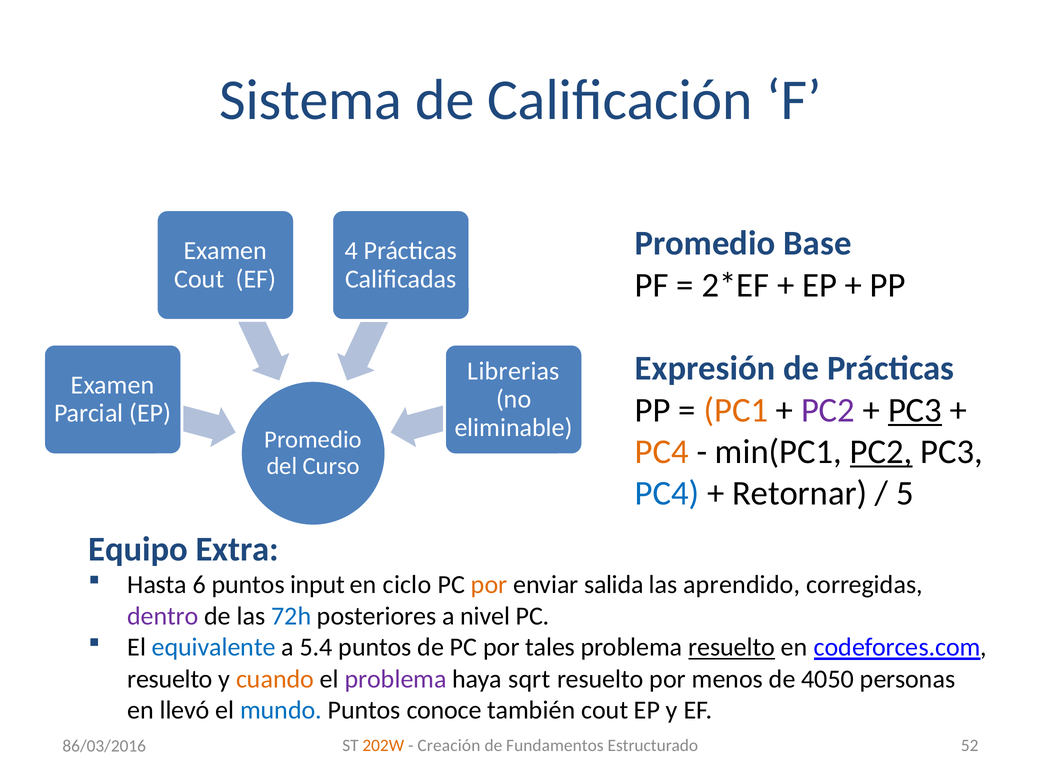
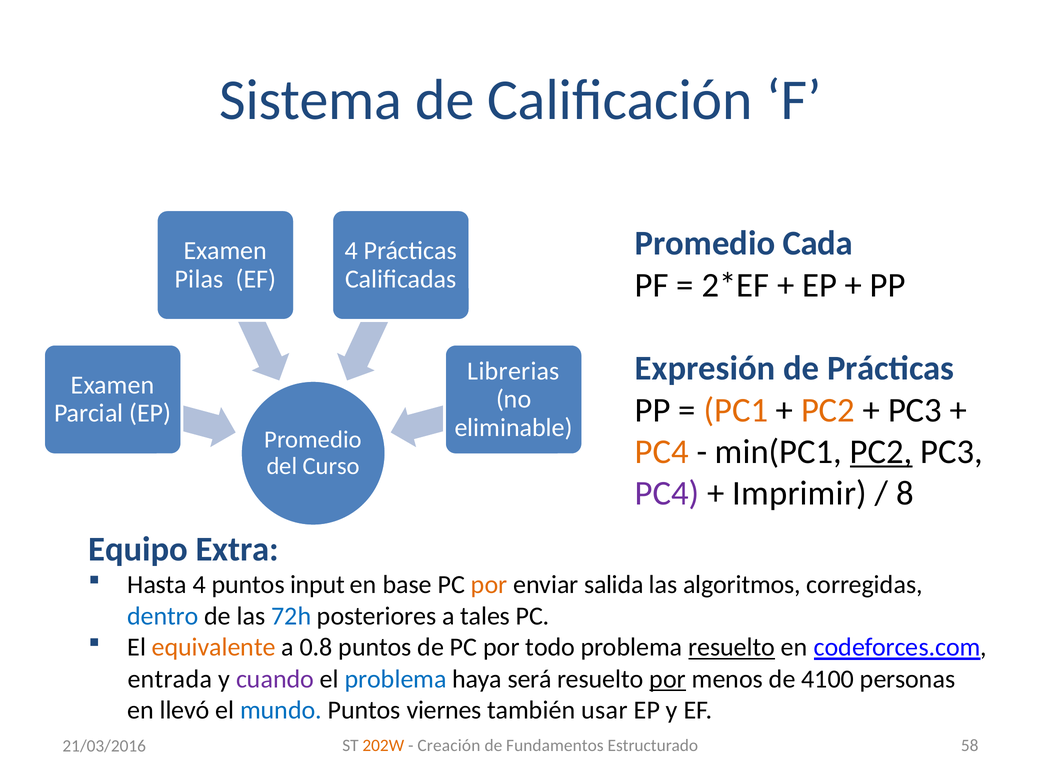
Base: Base -> Cada (818, 243)
Cout: Cout -> Pilas (199, 279)
PC2 colour: purple -> orange (828, 410)
PC3 underline: present -> none (915, 410)
PC4 colour: blue -> purple (667, 493)
Retornar: Retornar -> Imprimir (800, 493)
5: 5 -> 8 (905, 493)
Hasta 6: 6 -> 4 (199, 585)
ciclo: ciclo -> base (407, 585)
aprendido: aprendido -> algoritmos (742, 585)
dentro colour: purple -> blue (163, 616)
nivel: nivel -> tales (485, 616)
equivalente colour: blue -> orange (214, 647)
5.4: 5.4 -> 0.8 (316, 647)
tales: tales -> todo (550, 647)
resuelto: resuelto -> entrada (170, 679)
cuando colour: orange -> purple (275, 679)
problema colour: purple -> blue (396, 679)
sqrt: sqrt -> será (530, 679)
por underline: none -> present (668, 679)
4050: 4050 -> 4100 (828, 679)
conoce: conoce -> viernes (444, 710)
también cout: cout -> usar (605, 710)
52: 52 -> 58 (970, 745)
86/03/2016: 86/03/2016 -> 21/03/2016 (104, 746)
